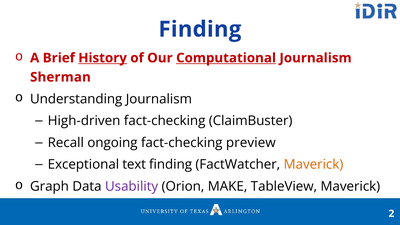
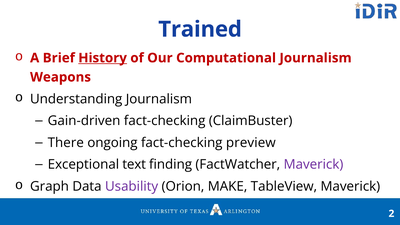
Finding: Finding -> Trained (200, 29)
Computational underline: present -> none (226, 58)
Sherman: Sherman -> Weapons (60, 77)
High-driven: High-driven -> Gain-driven (84, 121)
Recall: Recall -> There (66, 143)
Maverick colour: orange -> purple (313, 165)
